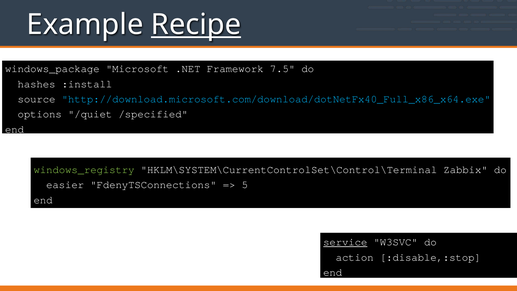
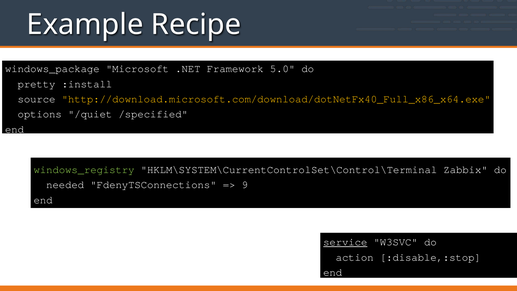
Recipe underline: present -> none (196, 25)
7.5: 7.5 -> 5.0 (283, 69)
hashes: hashes -> pretty (37, 84)
http://download.microsoft.com/download/dotNetFx40_Full_x86_x64.exe colour: light blue -> yellow (276, 99)
easier: easier -> needed (65, 185)
5: 5 -> 9 (245, 185)
